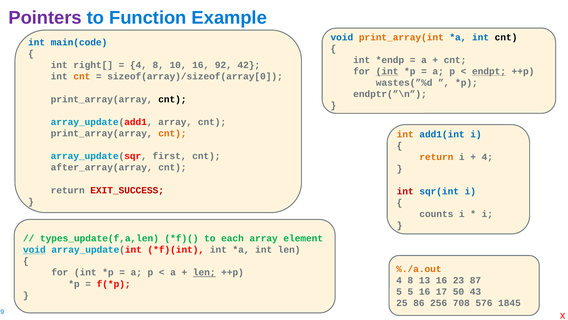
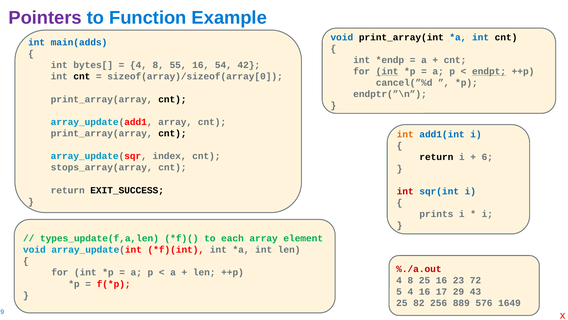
print_array(int colour: orange -> black (401, 37)
main(code: main(code -> main(adds (79, 42)
right[: right[ -> bytes[ (93, 65)
10: 10 -> 55 (178, 65)
92: 92 -> 54 (223, 65)
cnt colour: orange -> black (82, 76)
wastes(”%d: wastes(”%d -> cancel(”%d (404, 83)
cnt colour: orange -> black (172, 133)
first: first -> index (170, 156)
return colour: orange -> black (436, 157)
4: 4 -> 6 (487, 157)
after_array(array: after_array(array -> stops_array(array (102, 167)
EXIT_SUCCESS colour: red -> black (127, 190)
counts: counts -> prints (436, 214)
void underline: present -> none (34, 249)
%./a.out colour: orange -> red (419, 269)
len underline: present -> none (204, 272)
8 13: 13 -> 25 (425, 280)
87: 87 -> 72 (475, 280)
5 5: 5 -> 4 (410, 291)
50: 50 -> 29 (458, 291)
86: 86 -> 82 (419, 303)
708: 708 -> 889 (461, 303)
1845: 1845 -> 1649 (509, 303)
